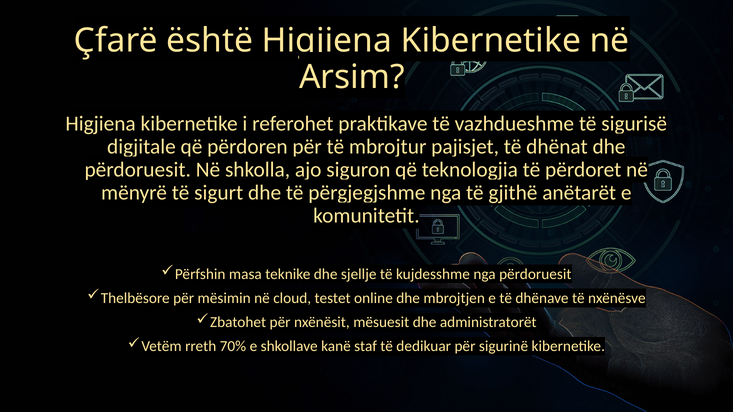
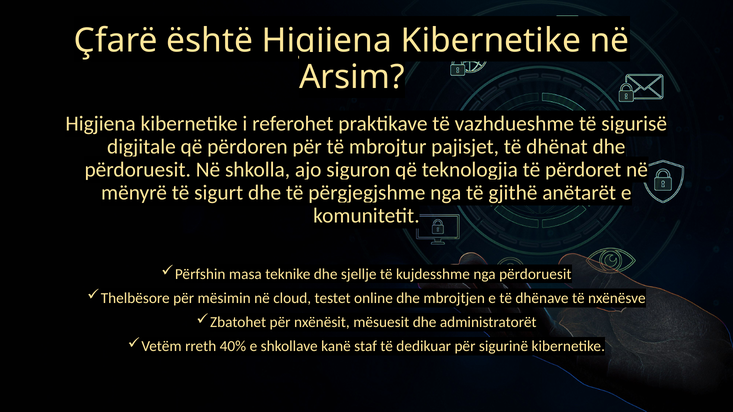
70%: 70% -> 40% (233, 347)
